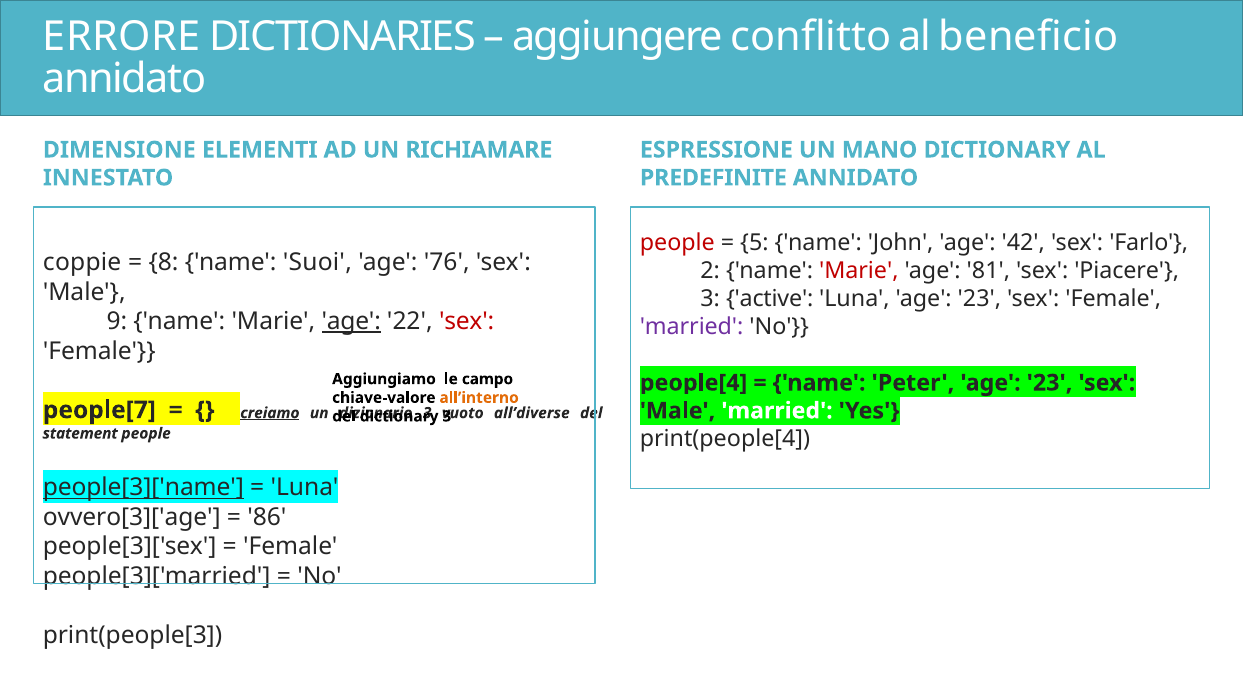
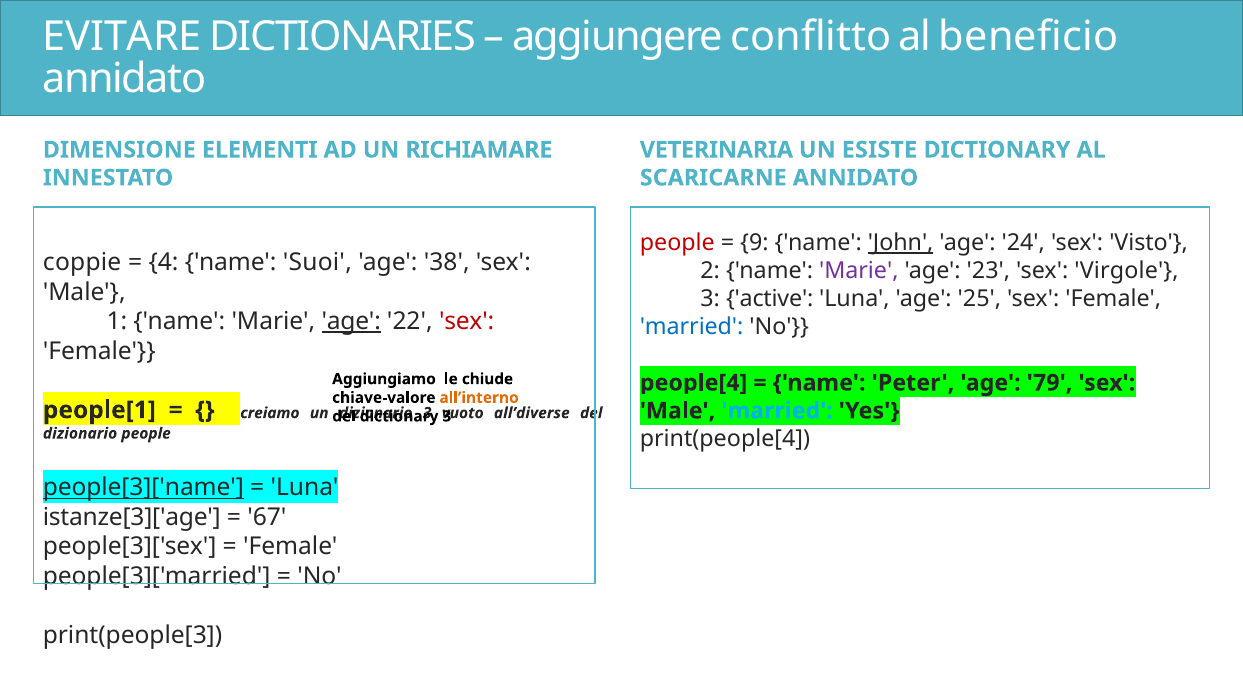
ERRORE: ERRORE -> EVITARE (122, 37)
ESPRESSIONE: ESPRESSIONE -> VETERINARIA (716, 150)
MANO: MANO -> ESISTE (879, 150)
PREDEFINITE: PREDEFINITE -> SCARICARNE (713, 178)
5: 5 -> 9 (754, 243)
John underline: none -> present (901, 243)
42: 42 -> 24 (1023, 243)
Farlo: Farlo -> Visto (1149, 243)
8: 8 -> 4 (164, 263)
76: 76 -> 38 (447, 263)
Marie colour: red -> purple (859, 271)
81: 81 -> 23 (988, 271)
Piacere: Piacere -> Virgole (1127, 271)
Luna age 23: 23 -> 25 (979, 299)
9: 9 -> 1 (117, 322)
married colour: purple -> blue (692, 327)
campo: campo -> chiude (487, 379)
23: 23 -> 79 (1050, 383)
people[7: people[7 -> people[1 (99, 410)
creiamo underline: present -> none (270, 413)
married colour: white -> light blue (777, 411)
statement: statement -> dizionario (80, 434)
ovvero[3]['age: ovvero[3]['age -> istanze[3]['age (132, 517)
86: 86 -> 67 (267, 517)
